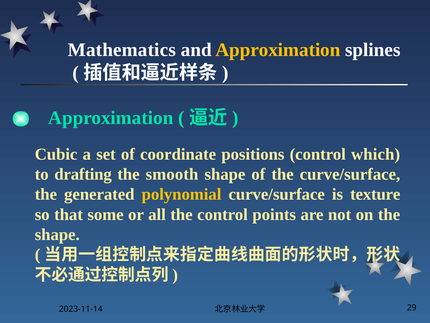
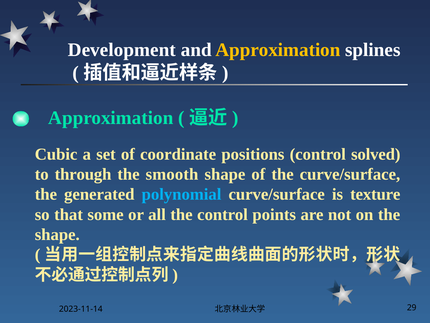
Mathematics: Mathematics -> Development (122, 50)
which: which -> solved (376, 154)
drafting: drafting -> through (83, 174)
polynomial colour: yellow -> light blue (182, 194)
